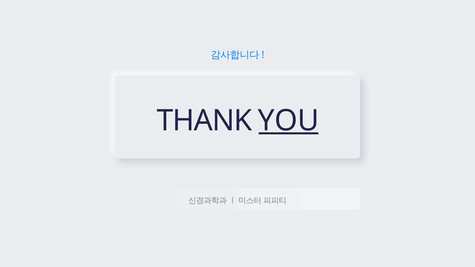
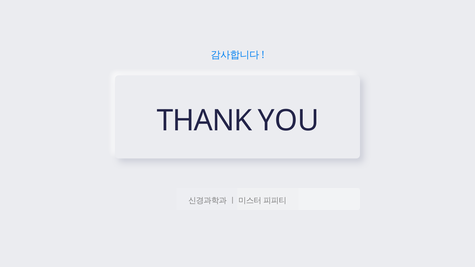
YOU underline: present -> none (289, 121)
